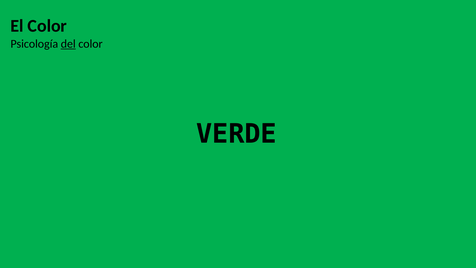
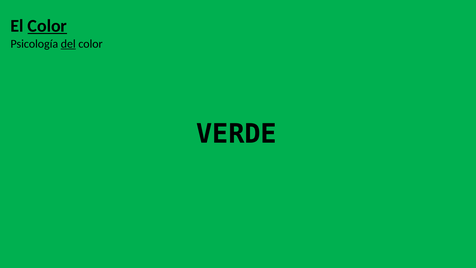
Color underline: none -> present (47, 26)
